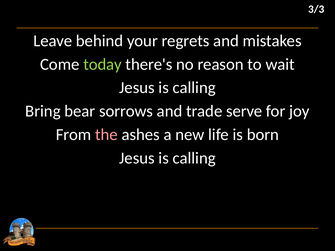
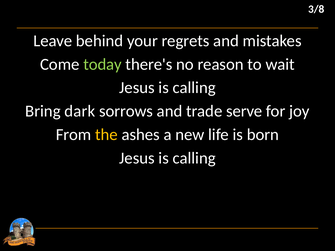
3/3: 3/3 -> 3/8 (316, 9)
bear: bear -> dark (80, 111)
the colour: pink -> yellow (106, 135)
